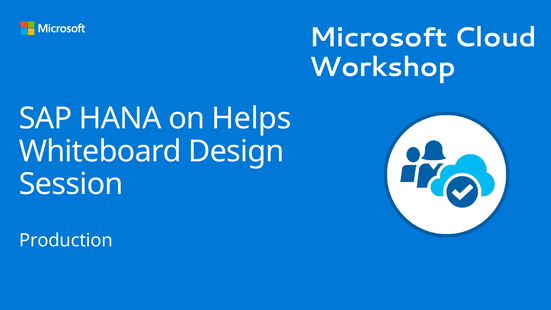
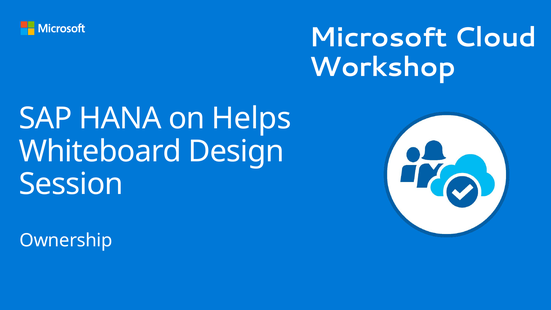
Production: Production -> Ownership (66, 240)
